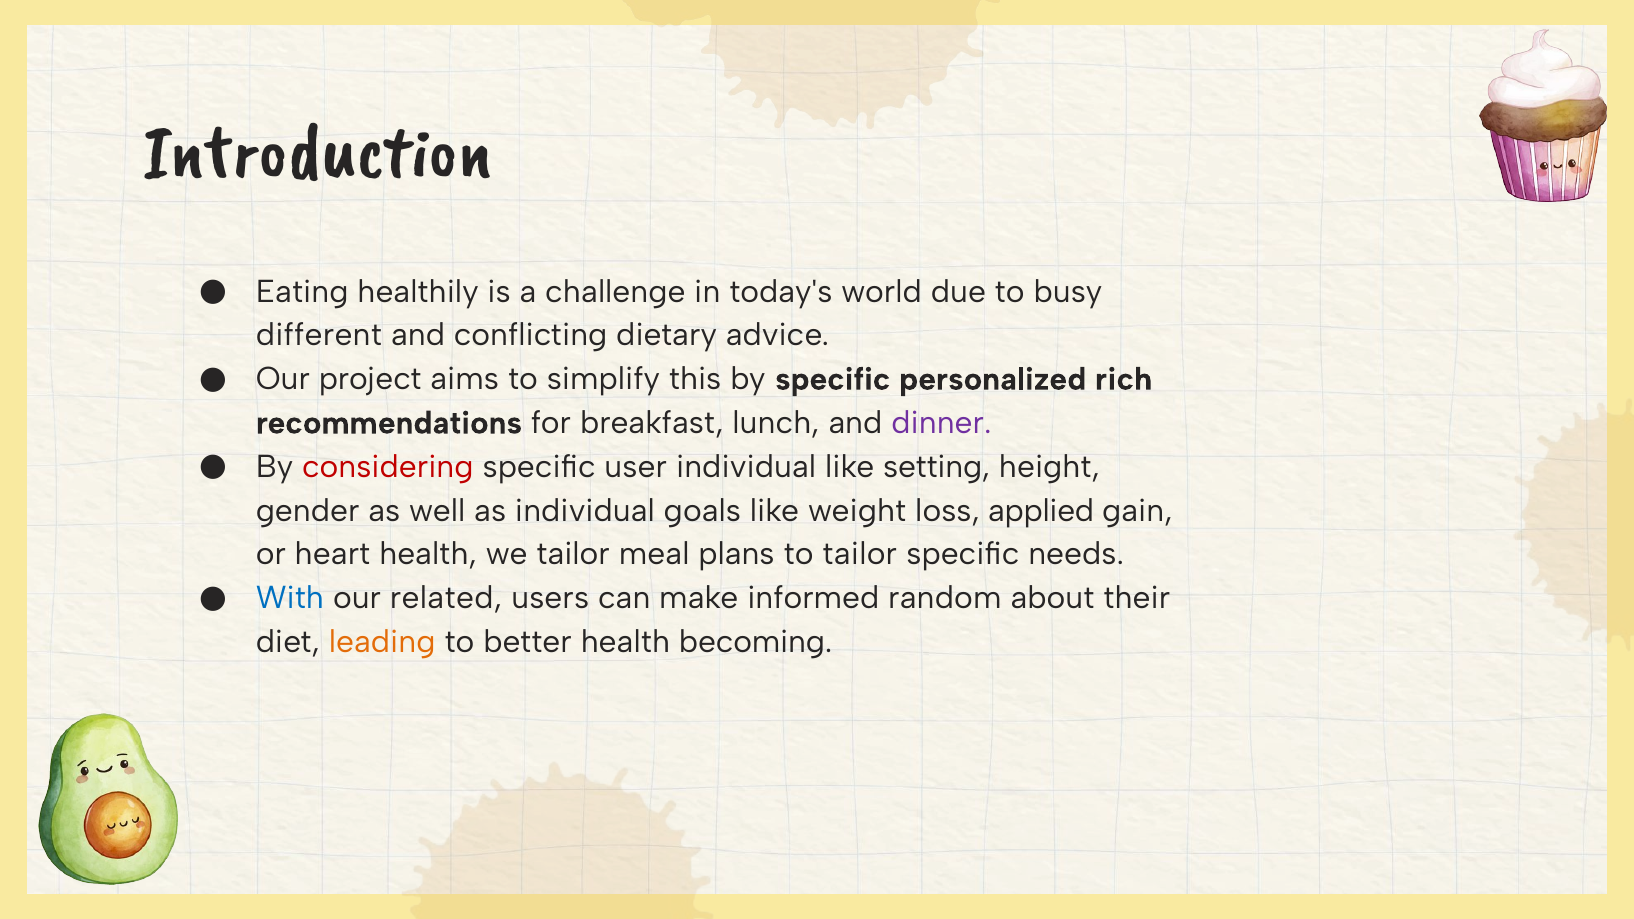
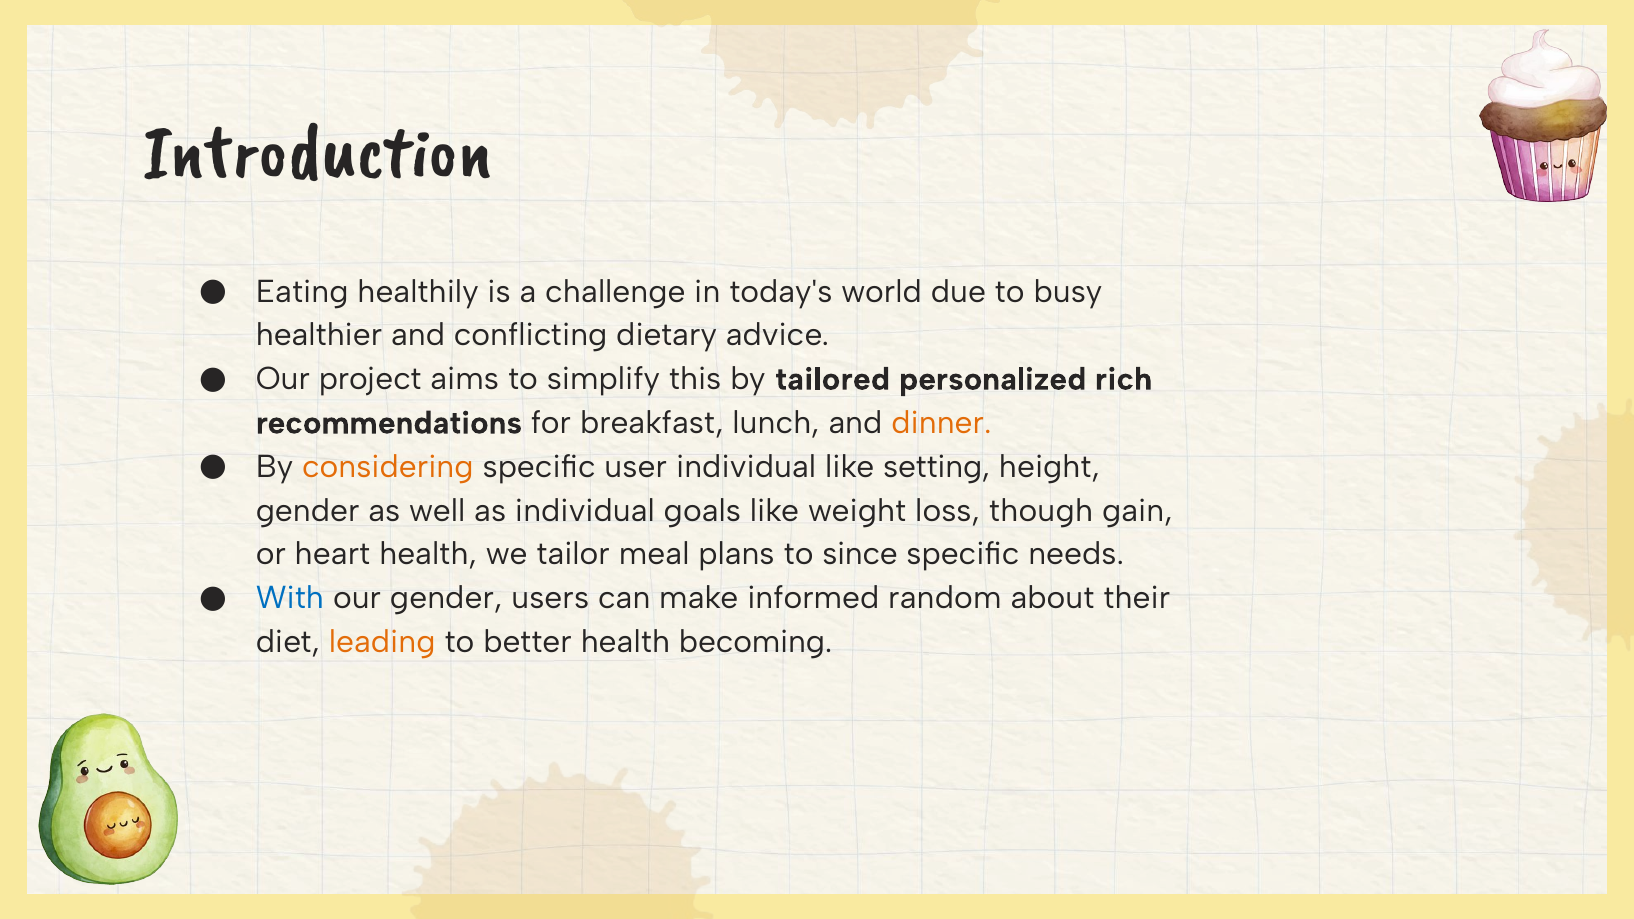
different: different -> healthier (319, 335)
by specific: specific -> tailored (833, 379)
dinner colour: purple -> orange (941, 423)
considering colour: red -> orange (388, 467)
applied: applied -> though (1041, 511)
to tailor: tailor -> since (860, 555)
our related: related -> gender (446, 598)
